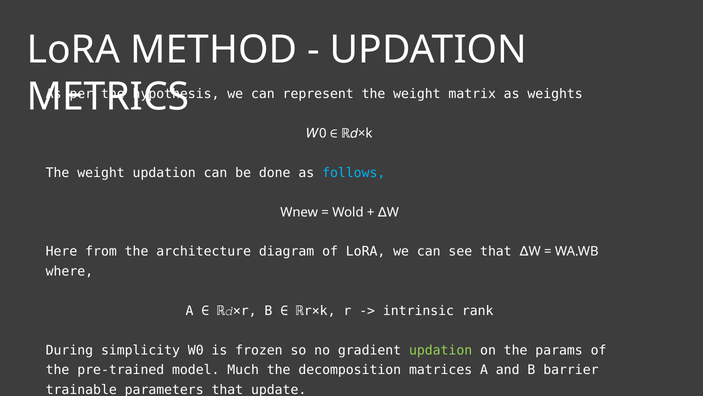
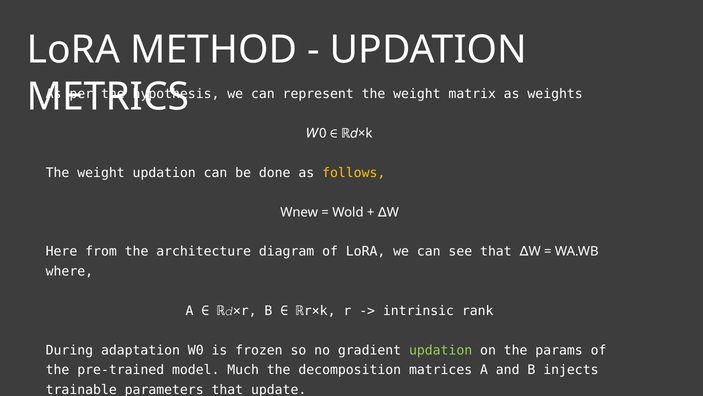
follows colour: light blue -> yellow (354, 172)
simplicity: simplicity -> adaptation (140, 350)
barrier: barrier -> injects (571, 370)
